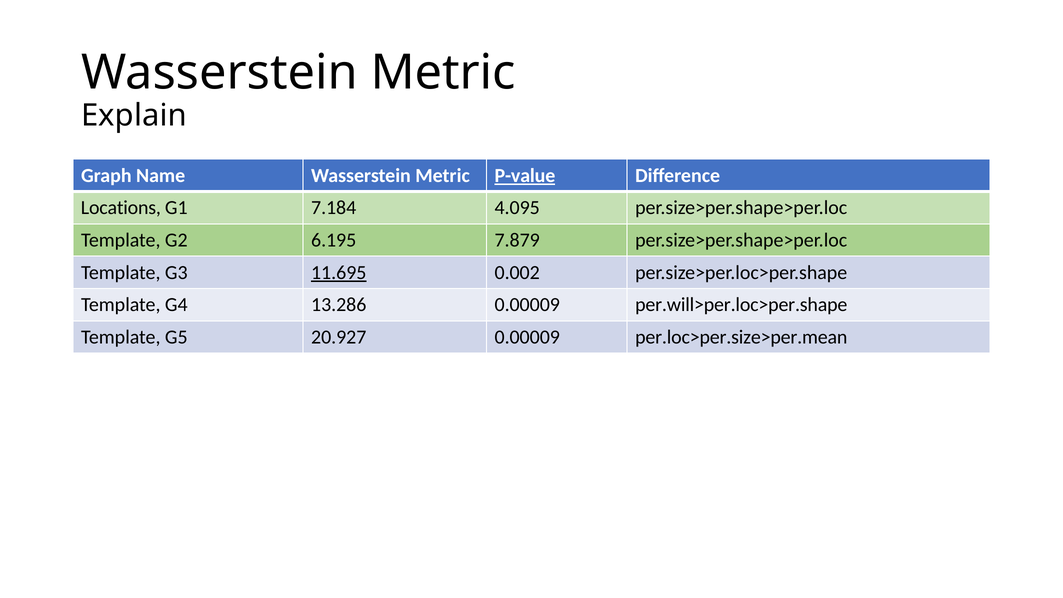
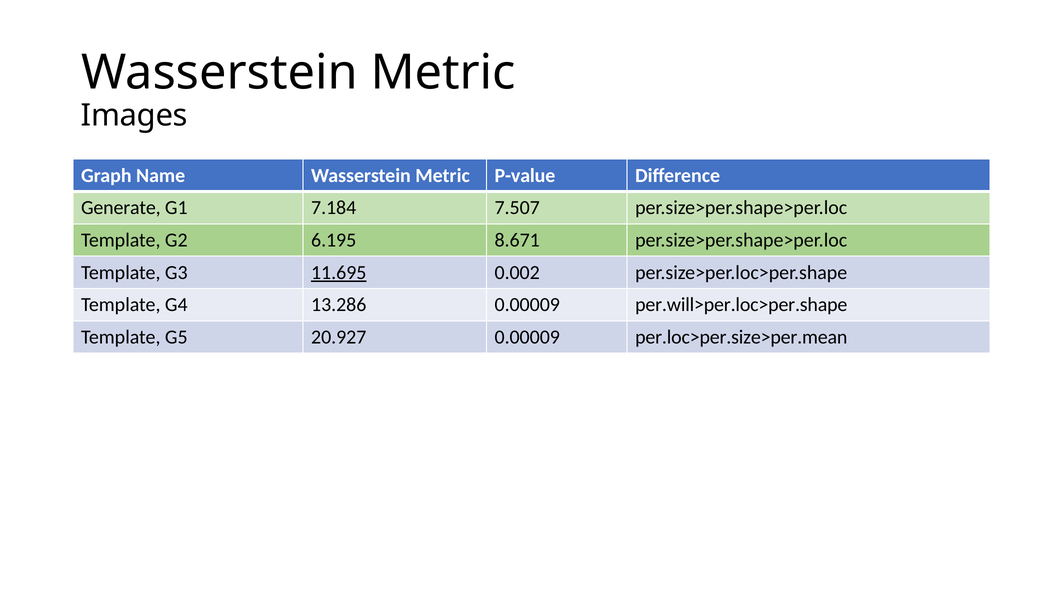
Explain: Explain -> Images (134, 116)
P-value underline: present -> none (525, 176)
Locations: Locations -> Generate (121, 208)
4.095: 4.095 -> 7.507 (517, 208)
7.879: 7.879 -> 8.671 (517, 240)
